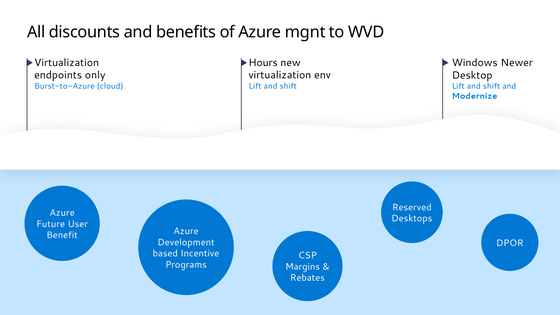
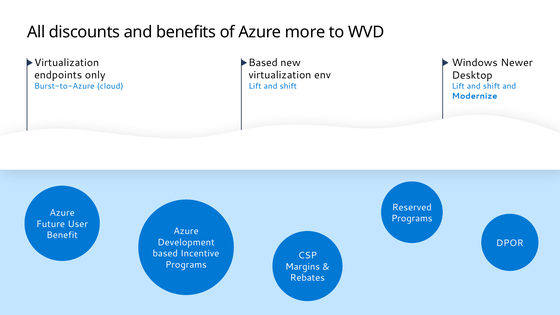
mgnt: mgnt -> more (305, 32)
Hours: Hours -> Based (263, 63)
Desktops: Desktops -> Programs (412, 218)
